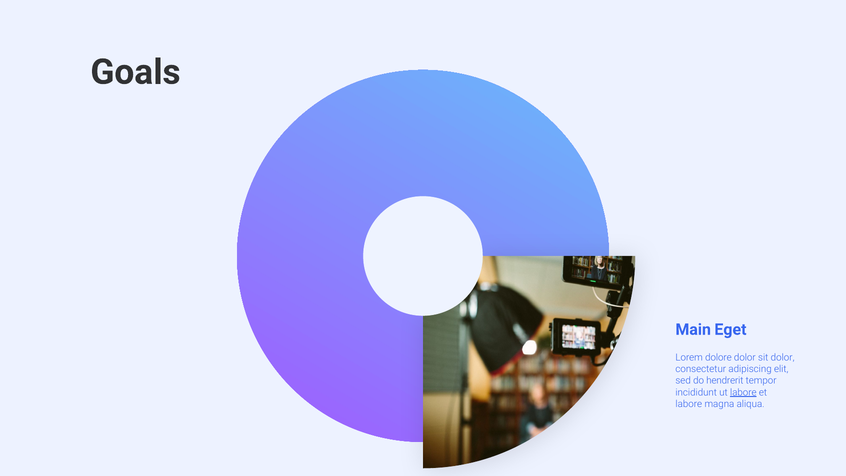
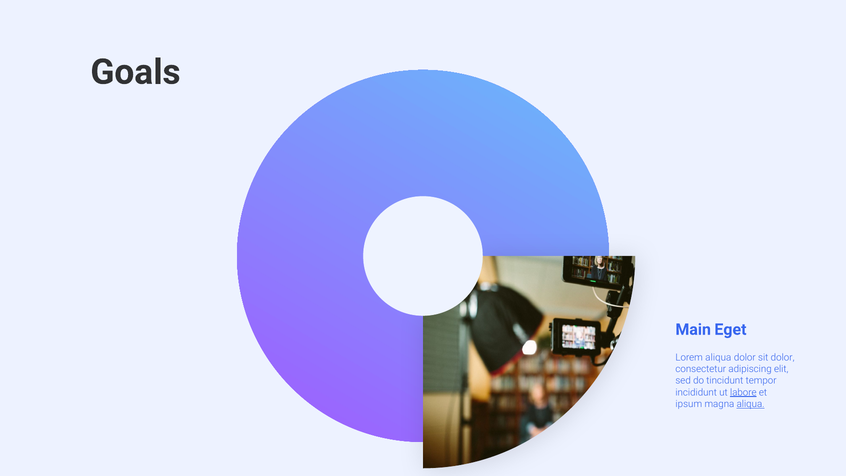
Lorem dolore: dolore -> aliqua (718, 357)
hendrerit: hendrerit -> tincidunt (725, 381)
labore: labore -> ipsum (689, 404)
aliqua underline: none -> present (751, 404)
